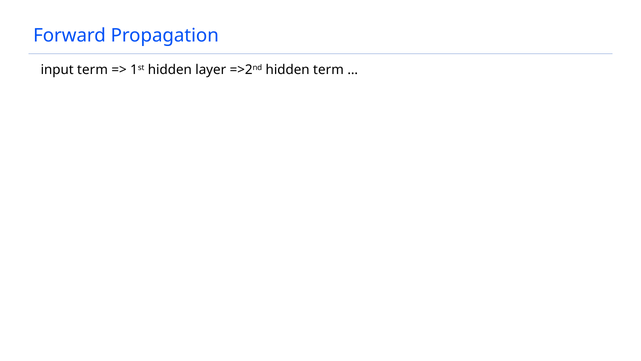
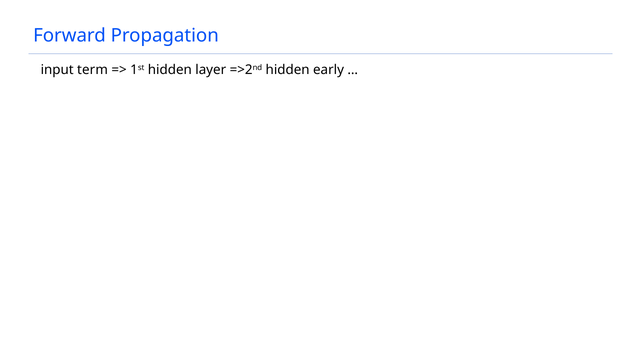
hidden term: term -> early (329, 70)
